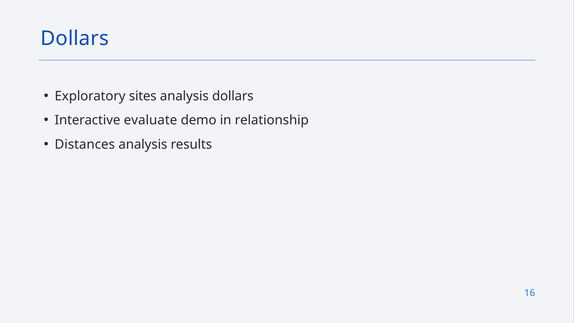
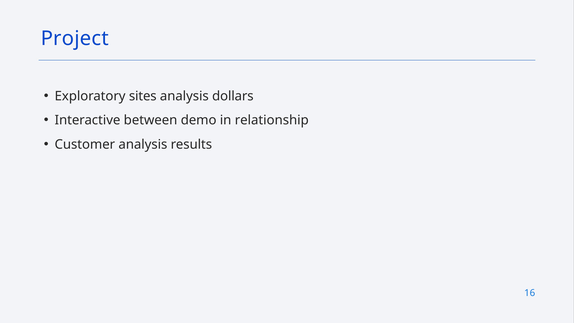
Dollars: Dollars -> Project (75, 38)
evaluate: evaluate -> between (151, 120)
Distances: Distances -> Customer (85, 144)
